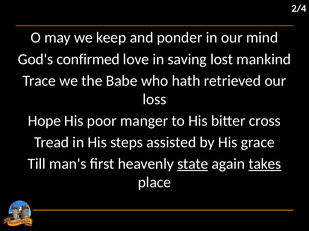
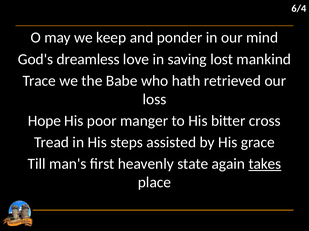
2/4: 2/4 -> 6/4 (299, 8)
confirmed: confirmed -> dreamless (88, 59)
state underline: present -> none (193, 164)
